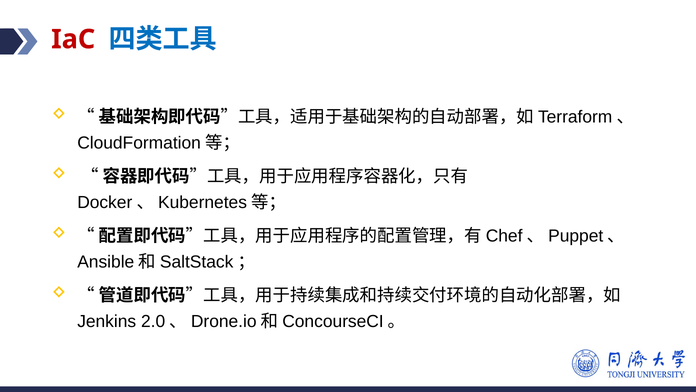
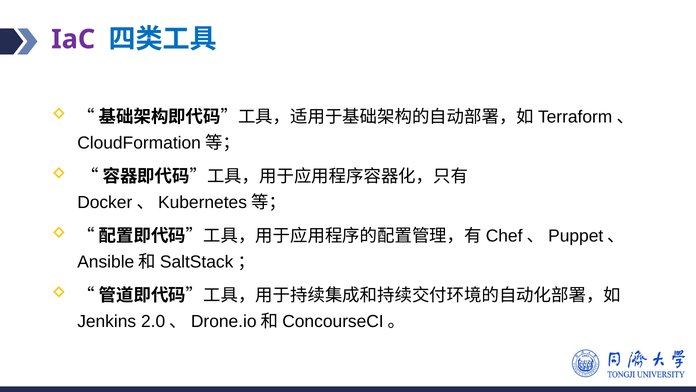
IaC colour: red -> purple (73, 39)
